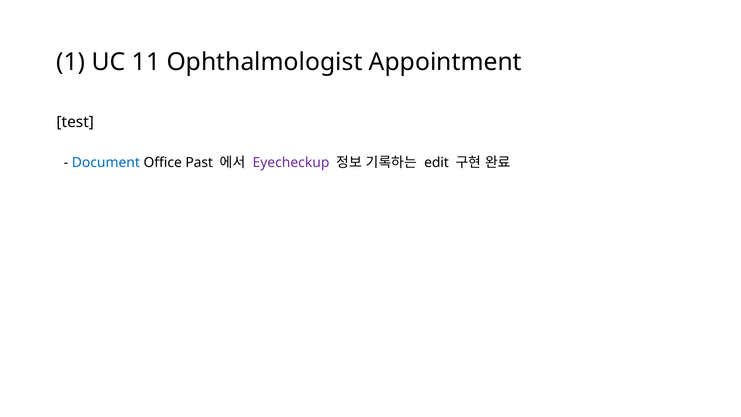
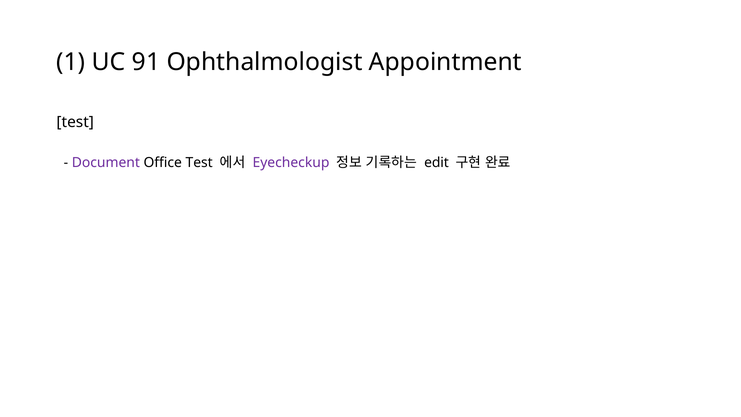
11: 11 -> 91 (146, 62)
Document colour: blue -> purple (106, 163)
Office Past: Past -> Test (199, 163)
